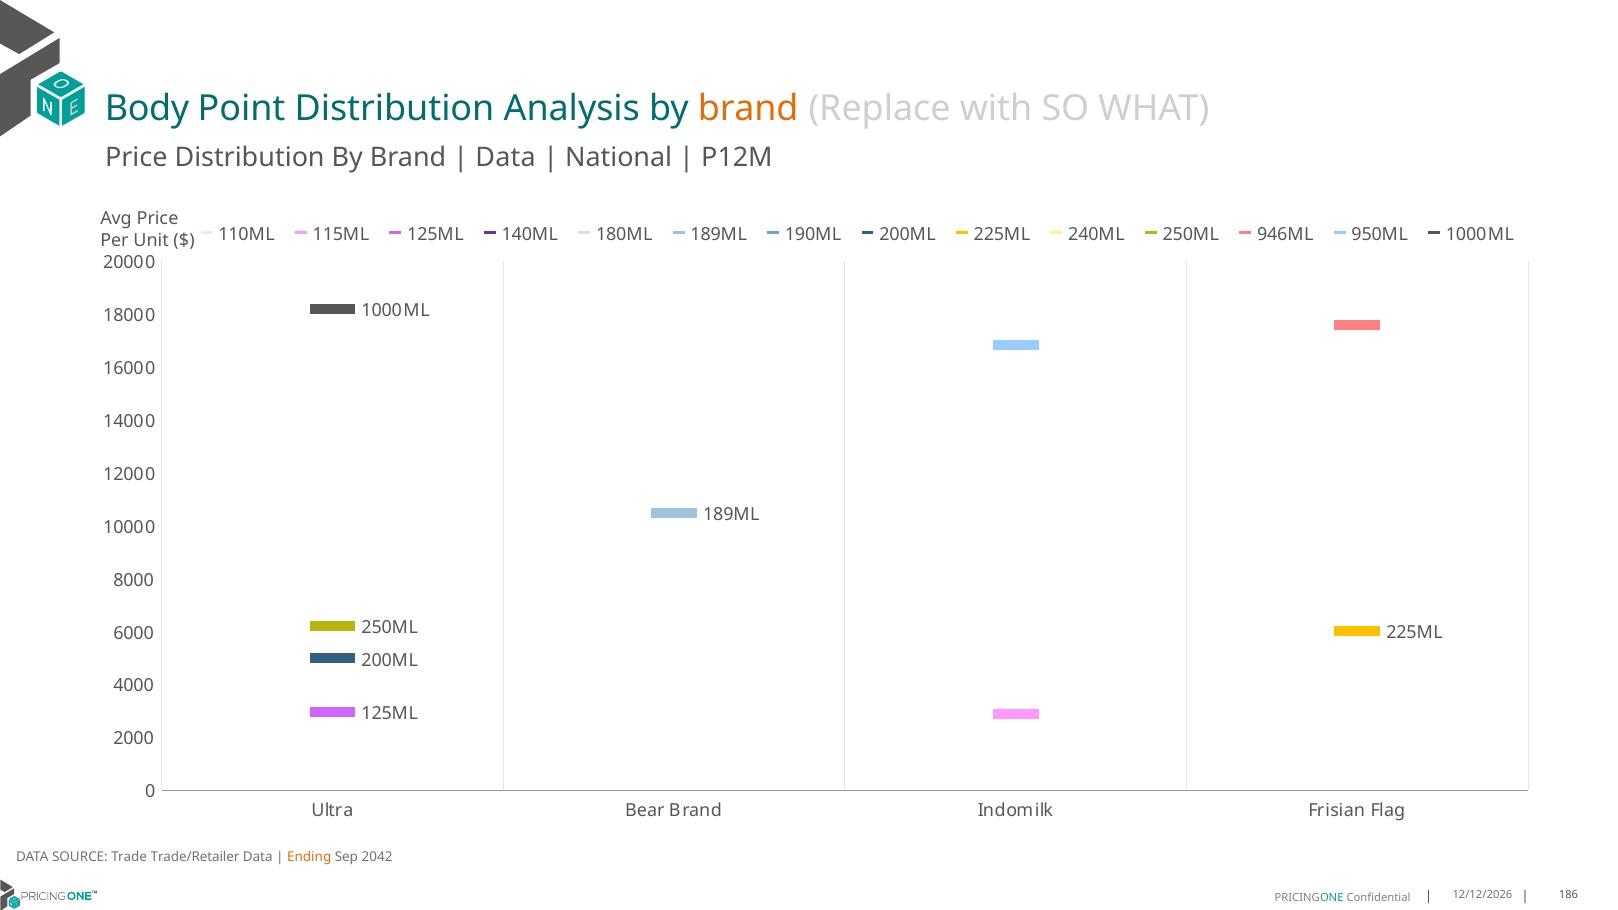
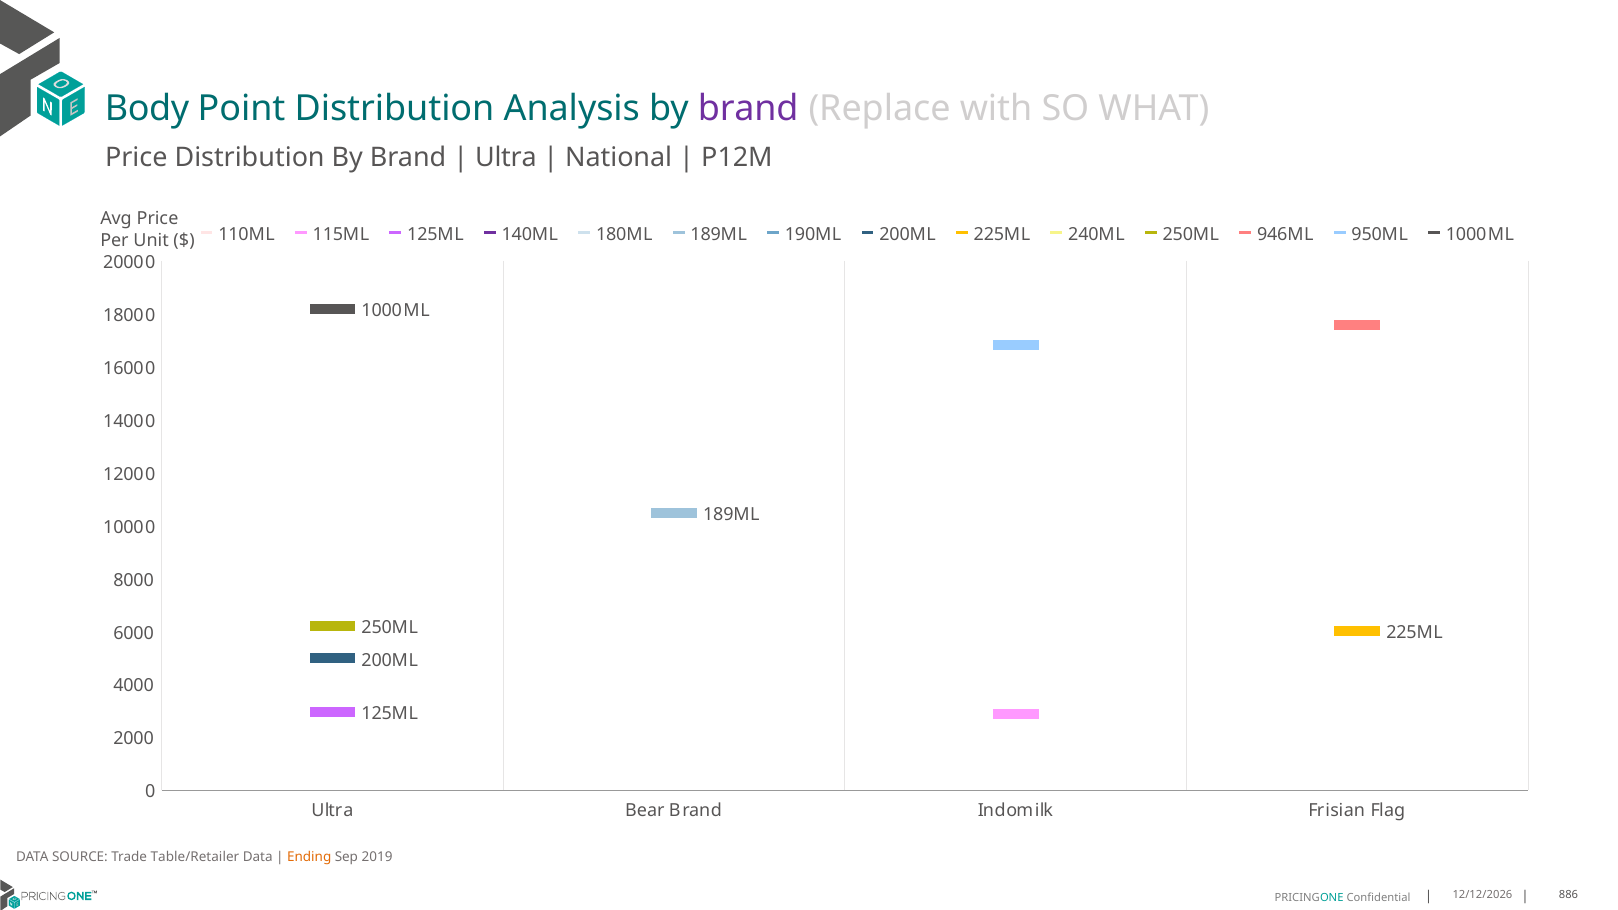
brand colour: orange -> purple (748, 109)
Data: Data -> Ultra (506, 158)
Trade/Retailer: Trade/Retailer -> Table/Retailer (195, 857)
2042: 2042 -> 2019 (377, 857)
186: 186 -> 886 (1568, 895)
